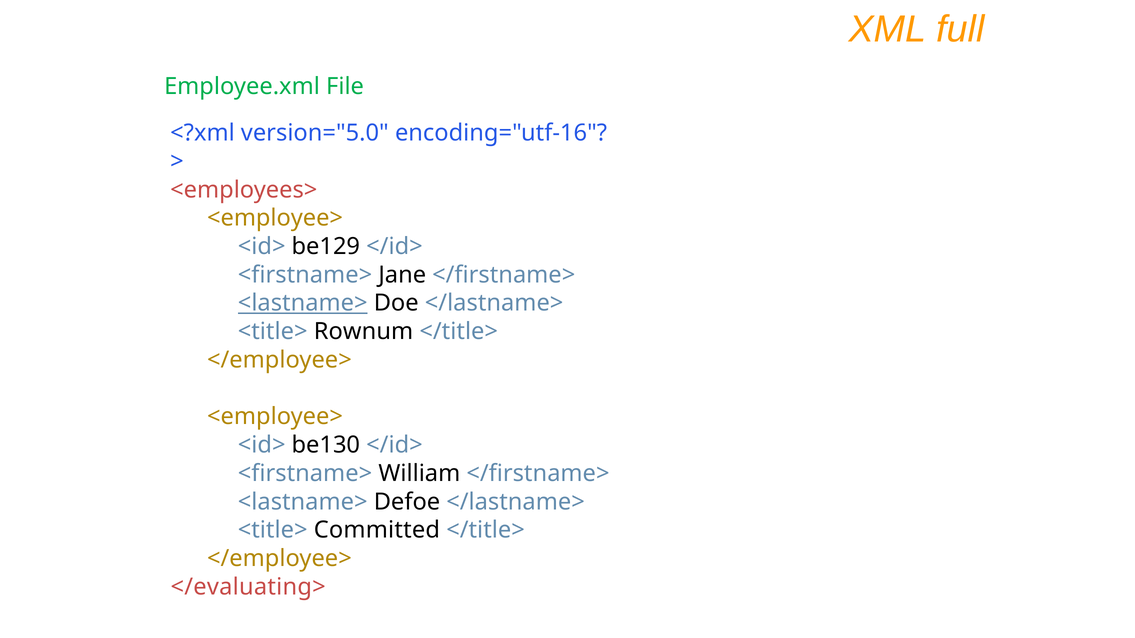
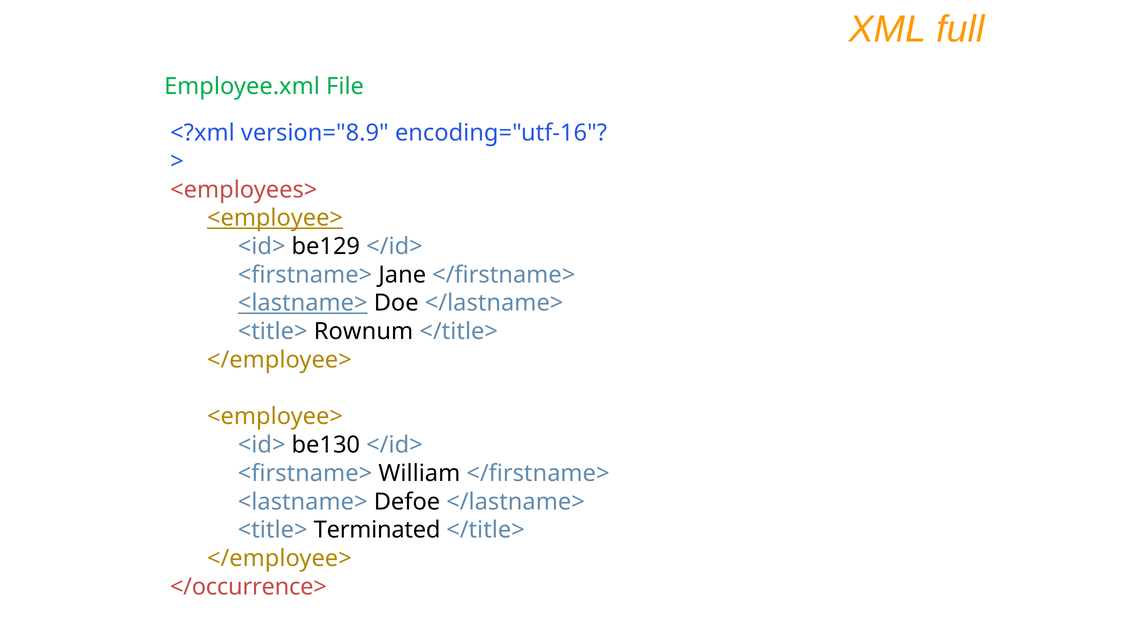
version="5.0: version="5.0 -> version="8.9 (315, 133)
<employee> underline: none -> present (275, 218)
Committed: Committed -> Terminated (377, 530)
</evaluating>: </evaluating> -> </occurrence> (248, 587)
